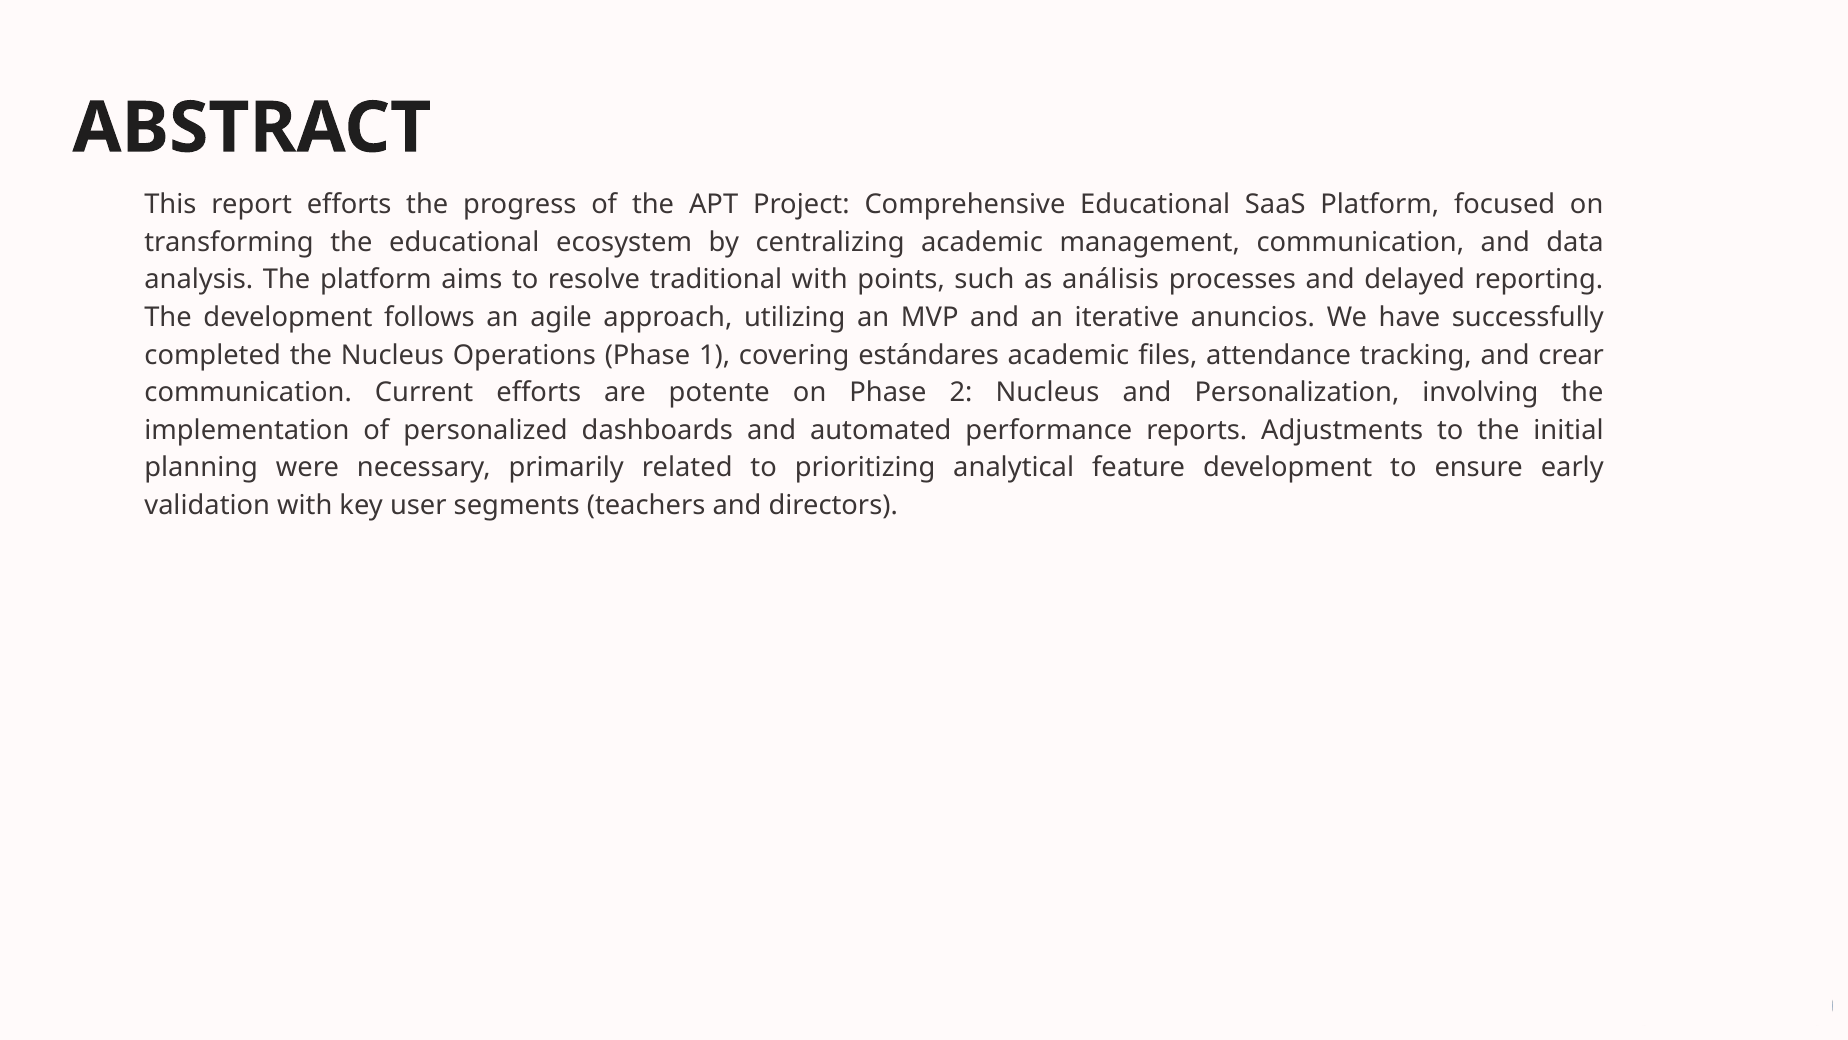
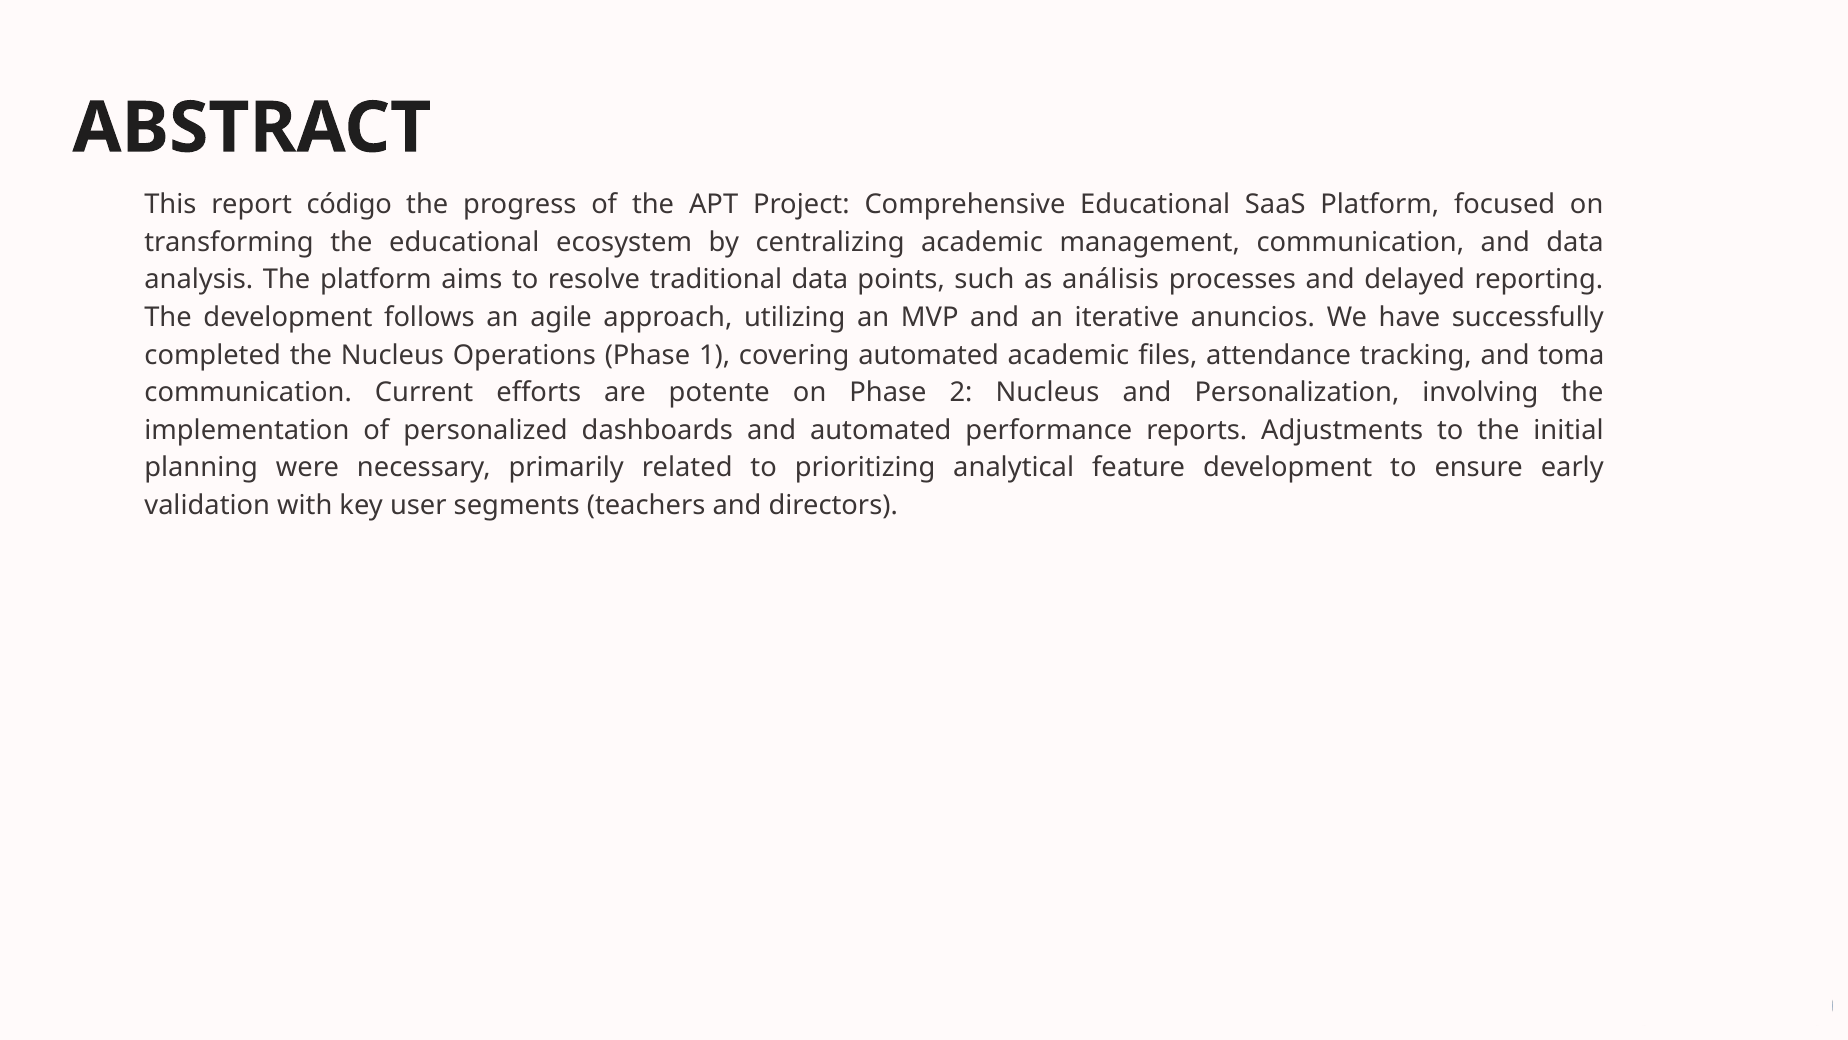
report efforts: efforts -> código (349, 204)
traditional with: with -> data (820, 280)
covering estándares: estándares -> automated (929, 355)
crear: crear -> toma (1571, 355)
